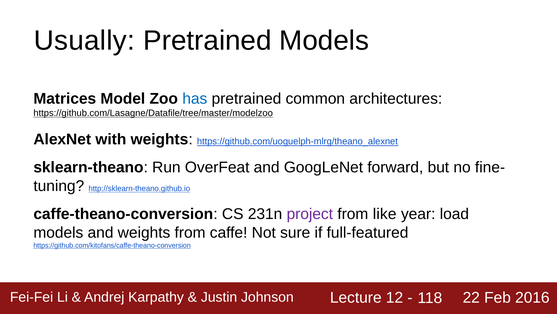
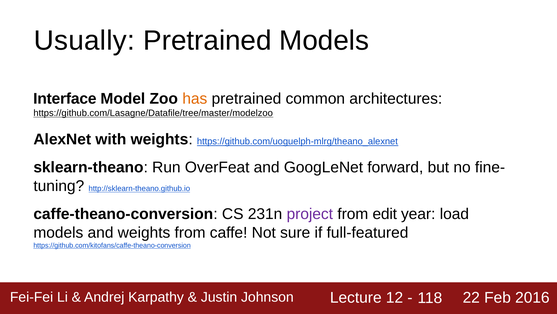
Matrices: Matrices -> Interface (65, 98)
has colour: blue -> orange (195, 98)
like: like -> edit (385, 214)
